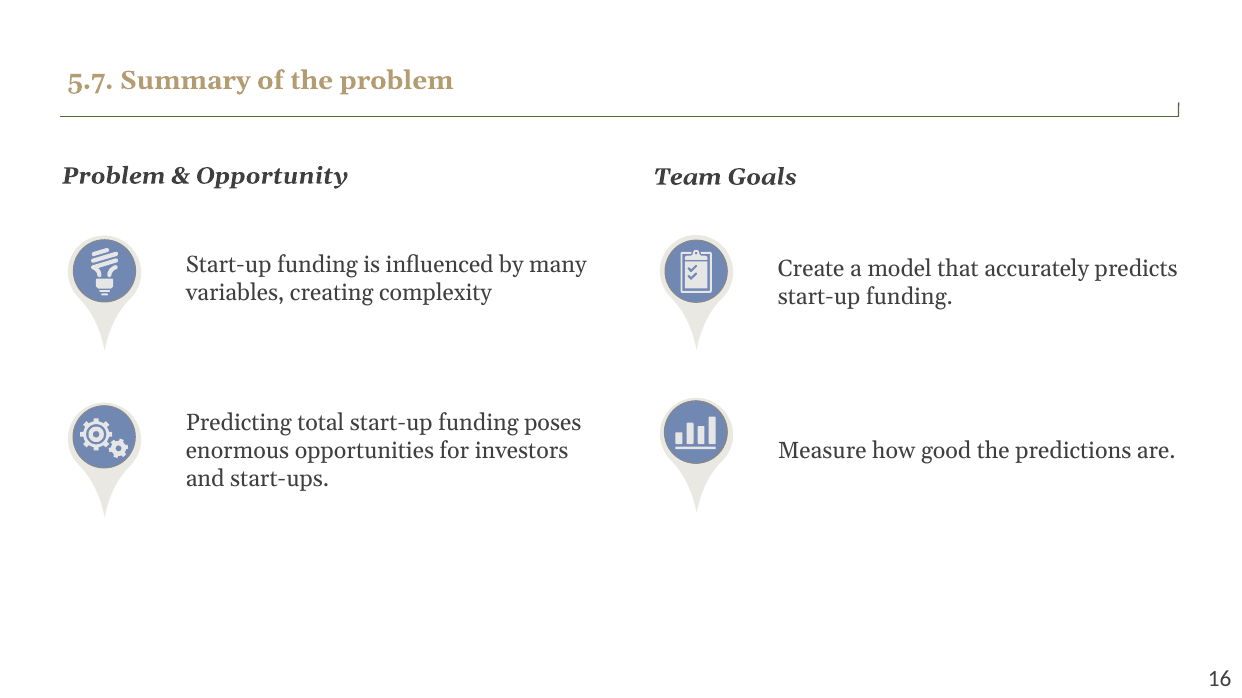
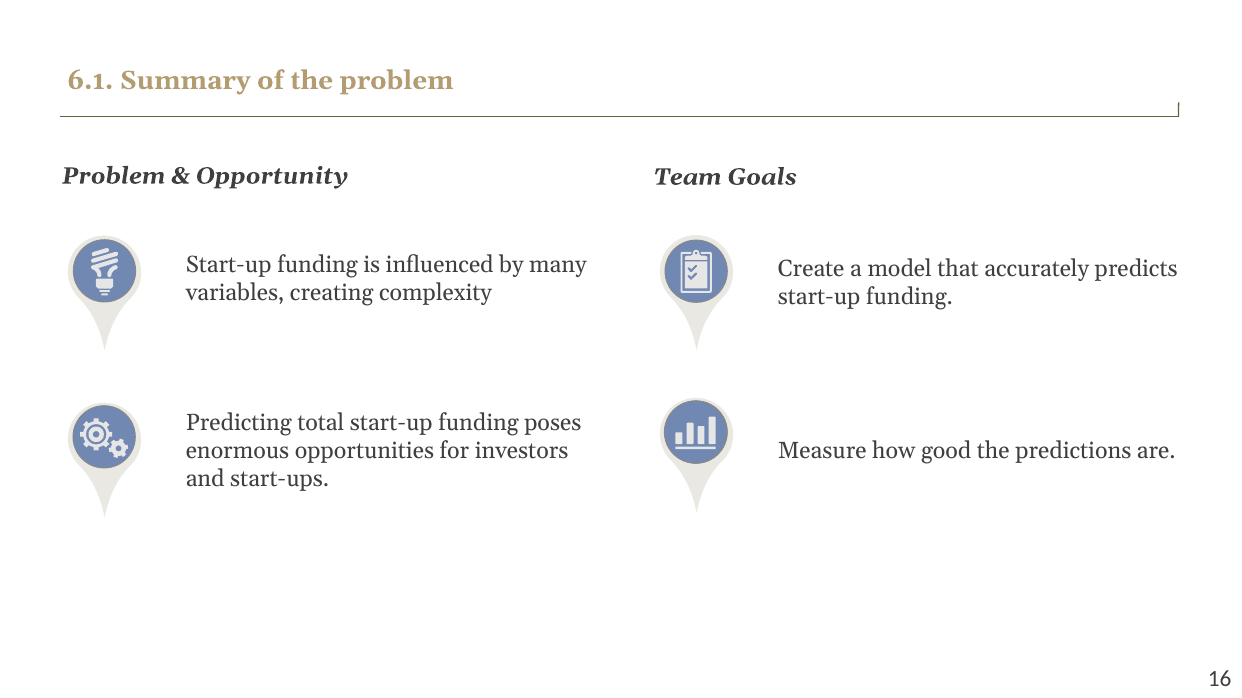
5.7: 5.7 -> 6.1 (90, 80)
